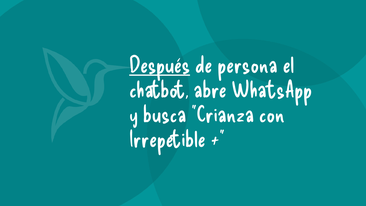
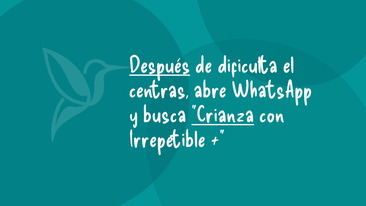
persona: persona -> dificulta (248, 65)
chatbot: chatbot -> centras (159, 90)
Crianza underline: none -> present (223, 115)
